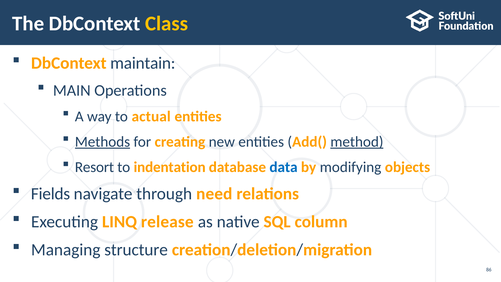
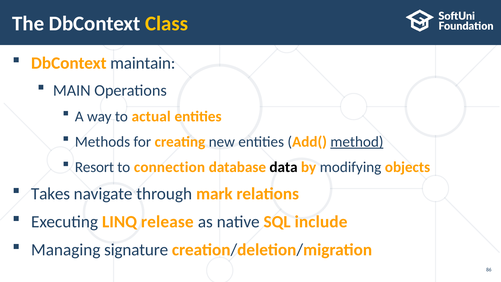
Methods underline: present -> none (102, 142)
indentation: indentation -> connection (169, 167)
data colour: blue -> black (284, 167)
Fields: Fields -> Takes (51, 194)
need: need -> mark (214, 194)
column: column -> include (321, 222)
structure: structure -> signature (136, 250)
